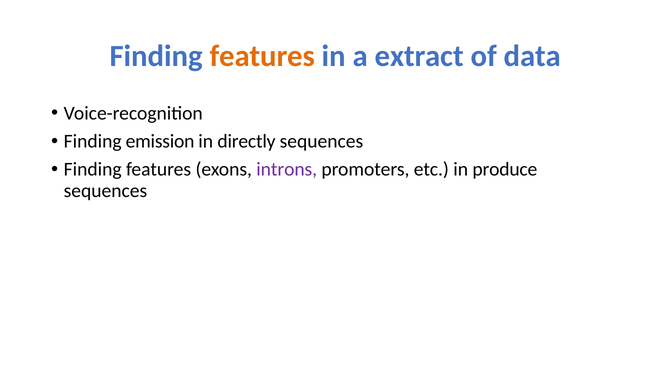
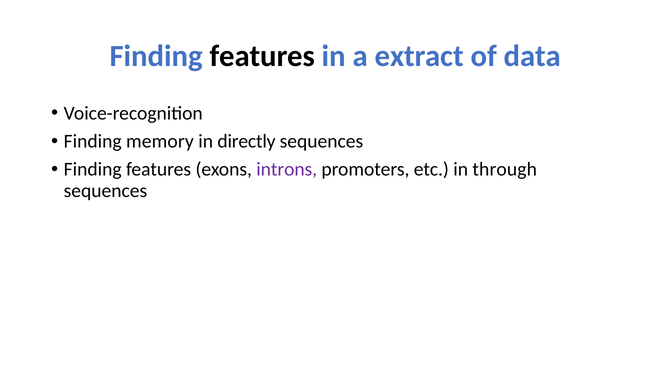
features colour: orange -> black (262, 56)
emission: emission -> memory (160, 142)
produce: produce -> through (505, 170)
